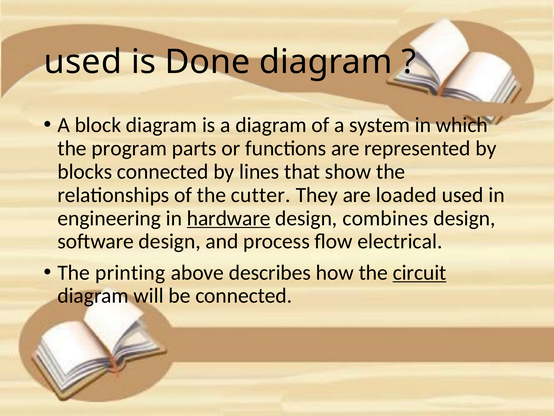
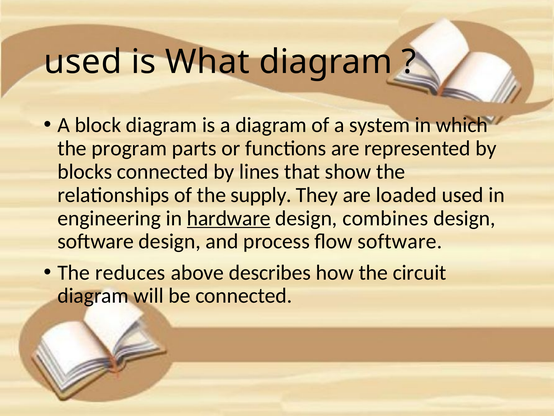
Done: Done -> What (207, 62)
cutter: cutter -> supply (261, 195)
flow electrical: electrical -> software (400, 241)
printing: printing -> reduces (130, 272)
circuit underline: present -> none (420, 272)
